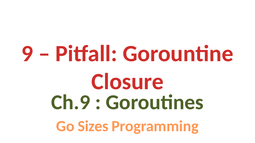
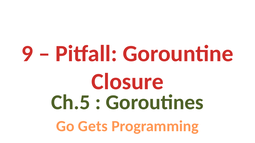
Ch.9: Ch.9 -> Ch.5 (71, 103)
Sizes: Sizes -> Gets (93, 127)
